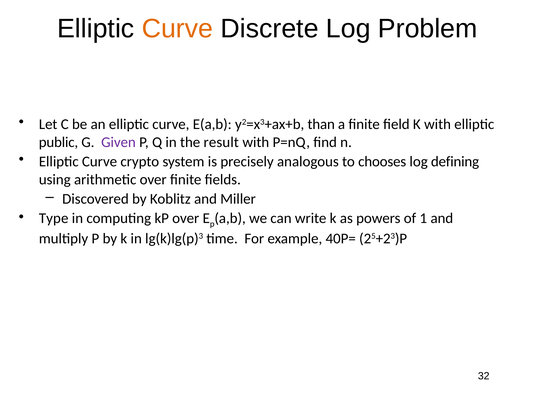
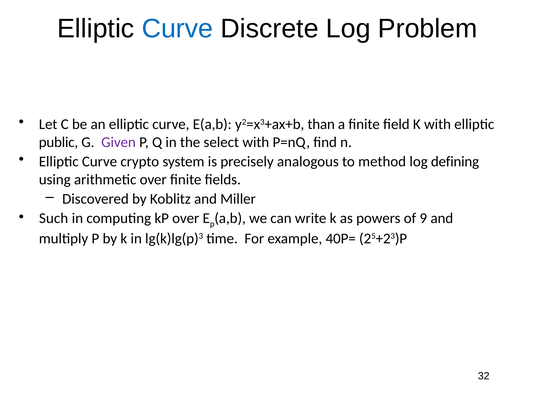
Curve colour: orange -> blue (177, 29)
result: result -> select (221, 142)
chooses: chooses -> method (382, 161)
Type: Type -> Such (54, 218)
1: 1 -> 9 (423, 218)
